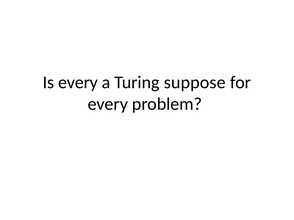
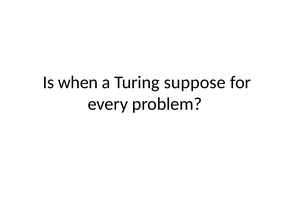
Is every: every -> when (78, 83)
